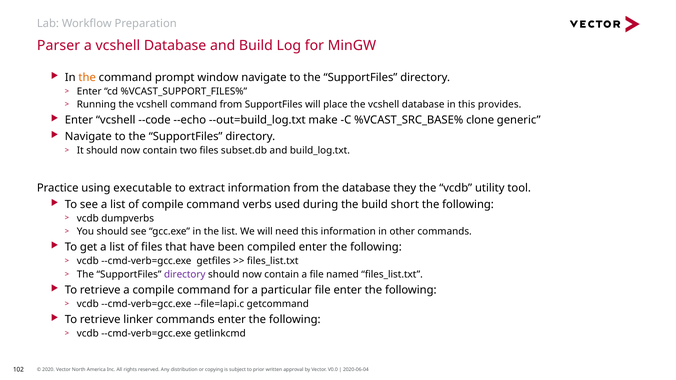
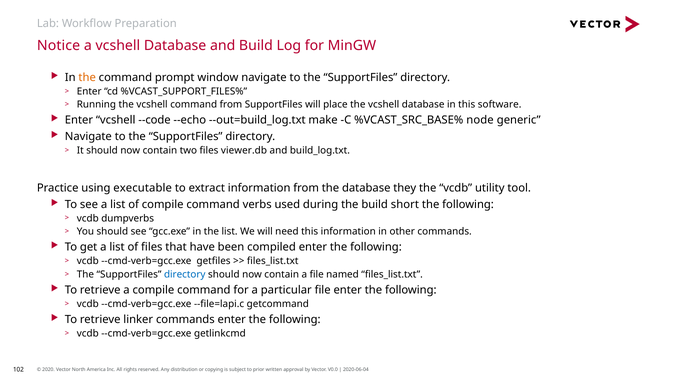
Parser: Parser -> Notice (59, 45)
provides: provides -> software (500, 105)
clone: clone -> node (480, 120)
subset.db: subset.db -> viewer.db (244, 151)
directory colour: purple -> blue (185, 275)
